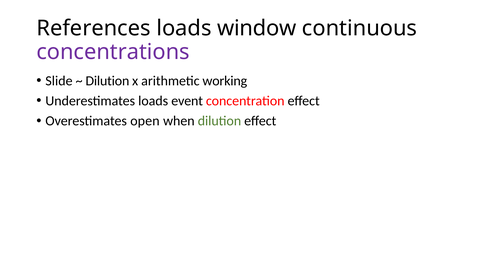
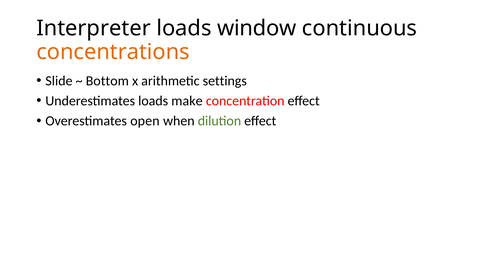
References: References -> Interpreter (94, 28)
concentrations colour: purple -> orange (113, 52)
Dilution: Dilution -> Bottom (107, 81)
working: working -> settings (225, 81)
event: event -> make (187, 101)
